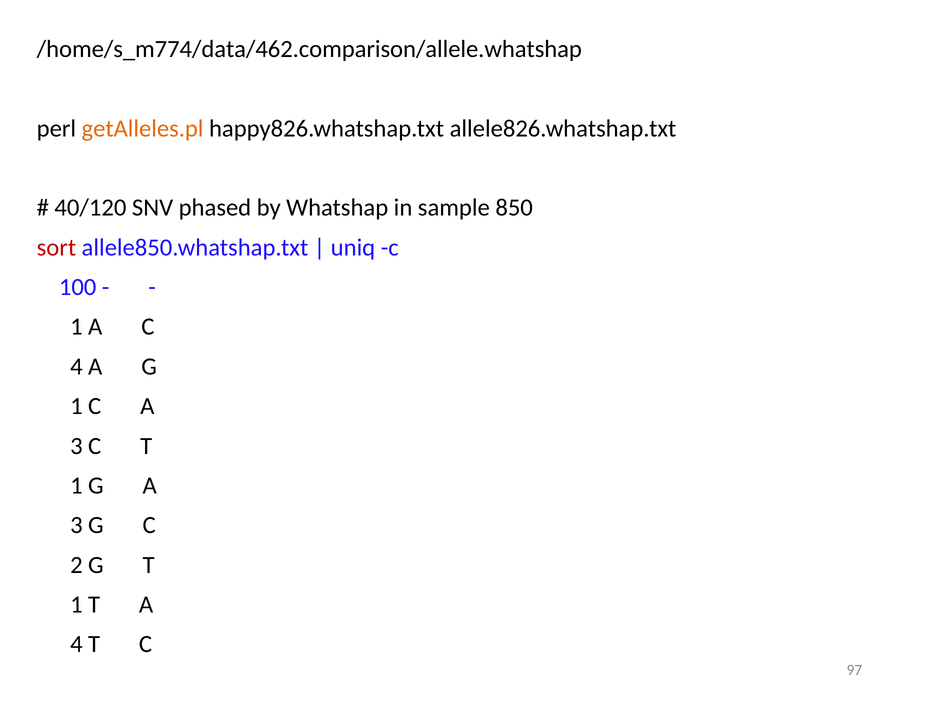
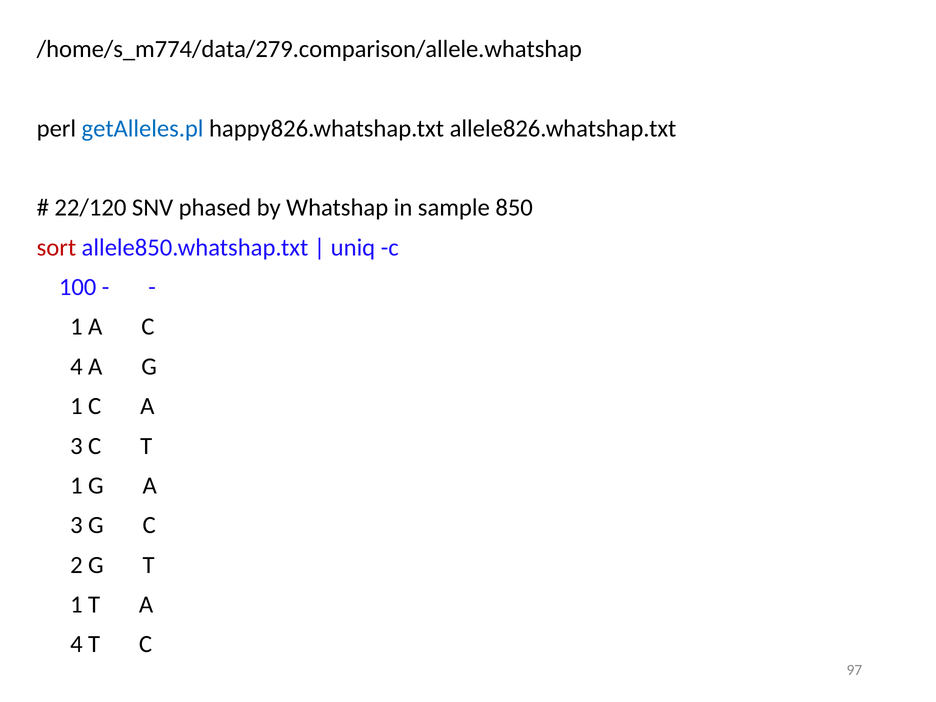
/home/s_m774/data/462.comparison/allele.whatshap: /home/s_m774/data/462.comparison/allele.whatshap -> /home/s_m774/data/279.comparison/allele.whatshap (309, 49)
getAlleles.pl colour: orange -> blue (143, 128)
40/120: 40/120 -> 22/120 (90, 208)
